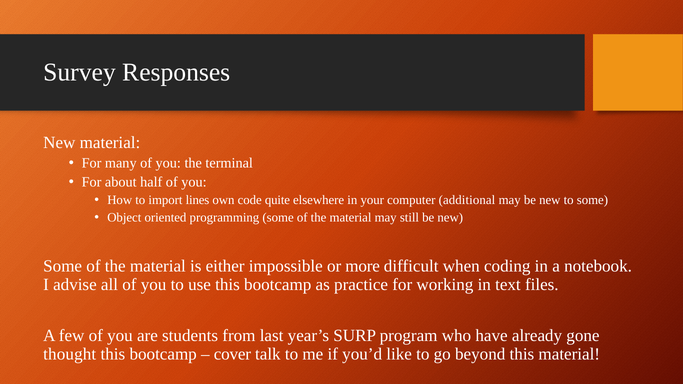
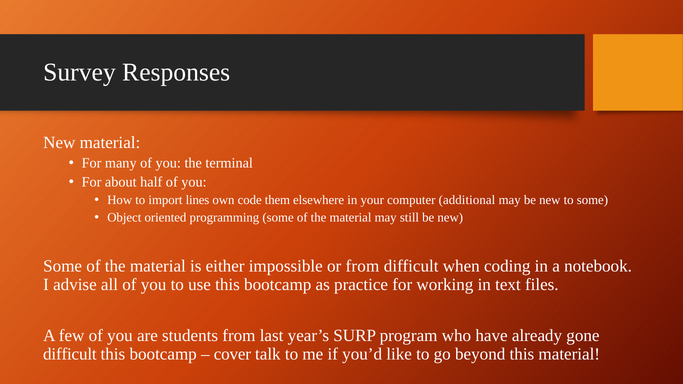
quite: quite -> them (277, 200)
or more: more -> from (362, 266)
thought: thought -> difficult (70, 354)
